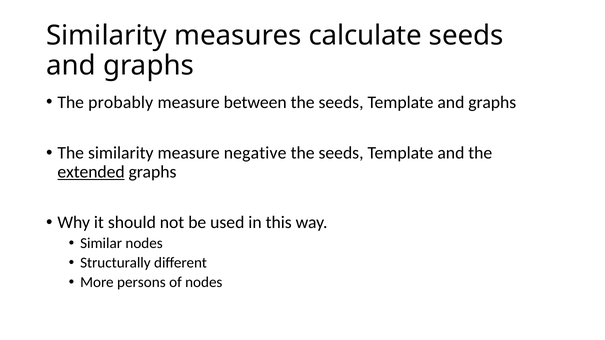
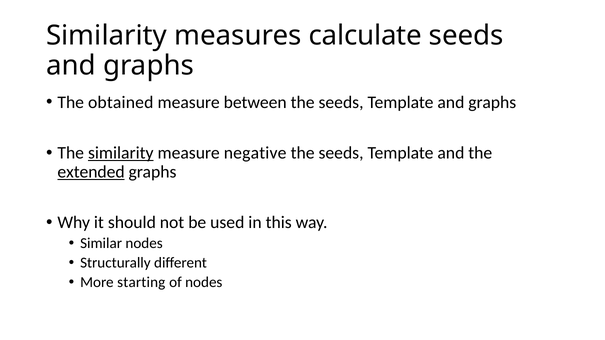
probably: probably -> obtained (121, 102)
similarity underline: none -> present (121, 153)
persons: persons -> starting (141, 283)
